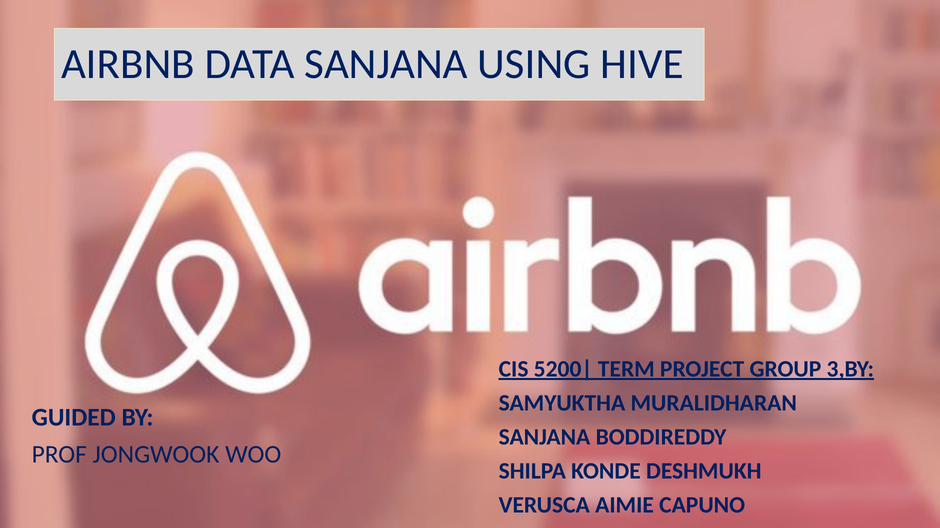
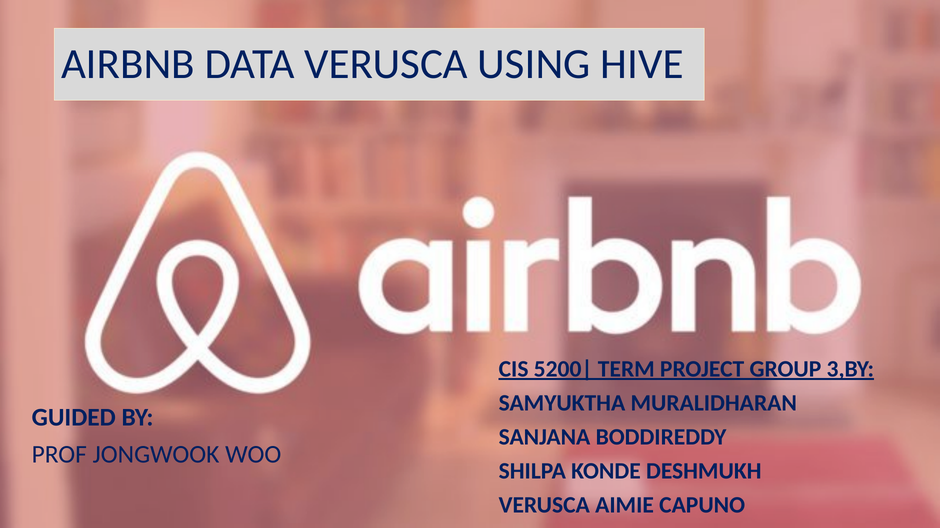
DATA SANJANA: SANJANA -> VERUSCA (386, 64)
